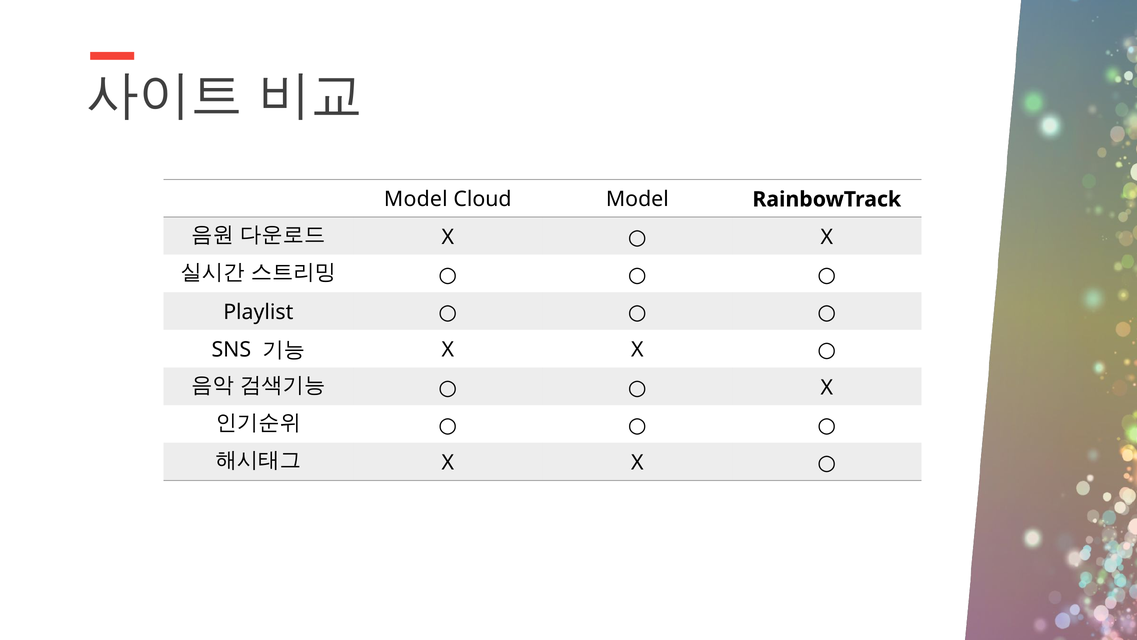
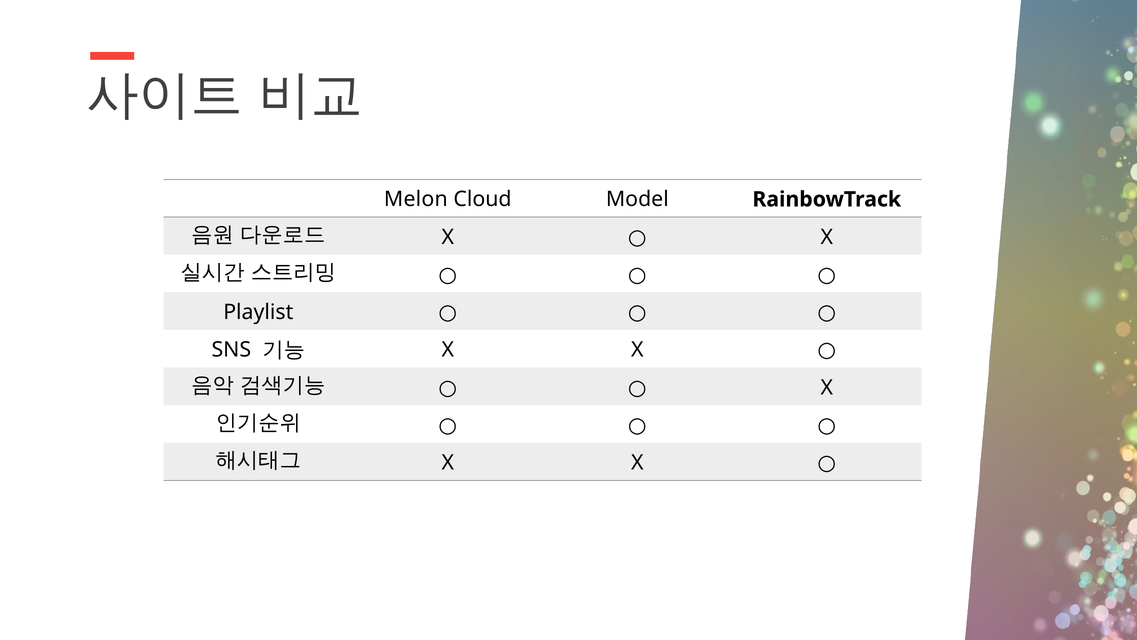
Model: Model -> Melon (416, 199)
